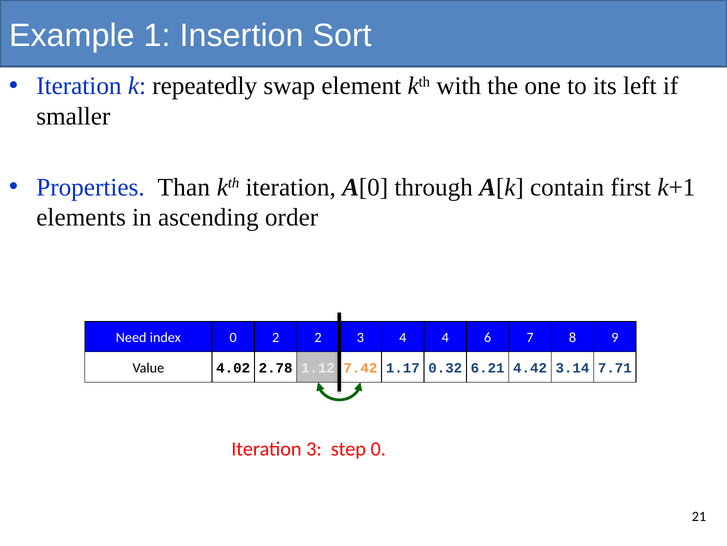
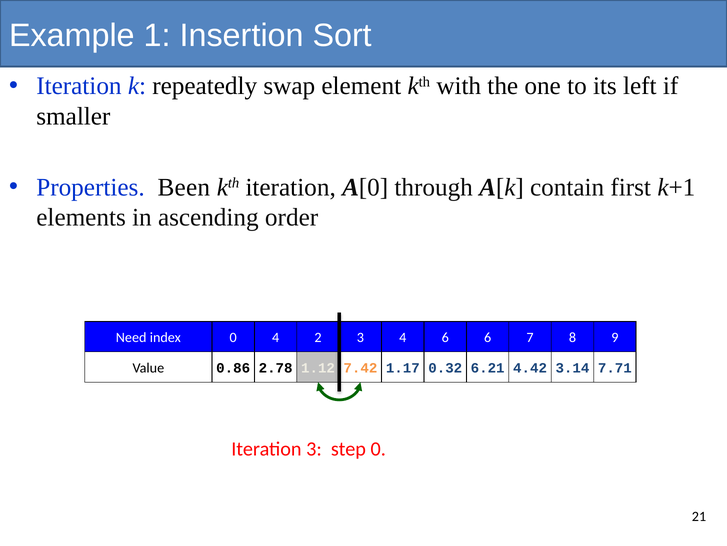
Than: Than -> Been (184, 187)
0 2: 2 -> 4 (276, 337)
4 4: 4 -> 6 (445, 337)
4.02: 4.02 -> 0.86 (233, 367)
